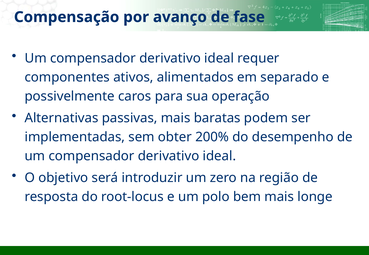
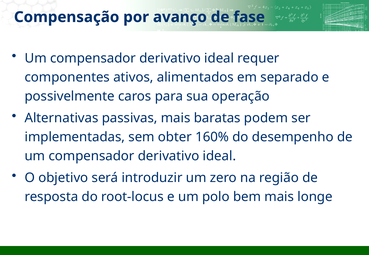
200%: 200% -> 160% (212, 137)
